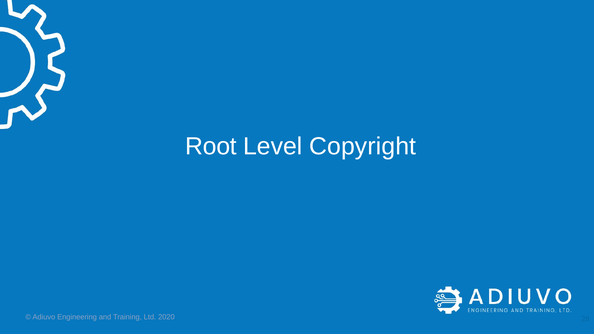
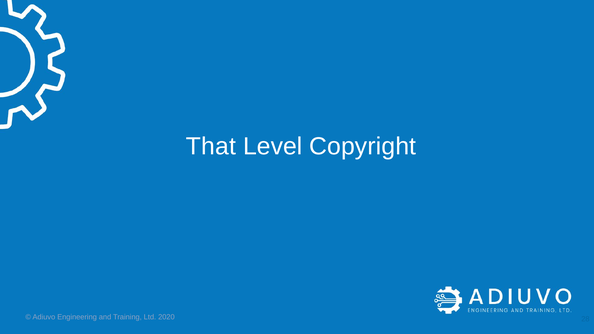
Root: Root -> That (211, 146)
